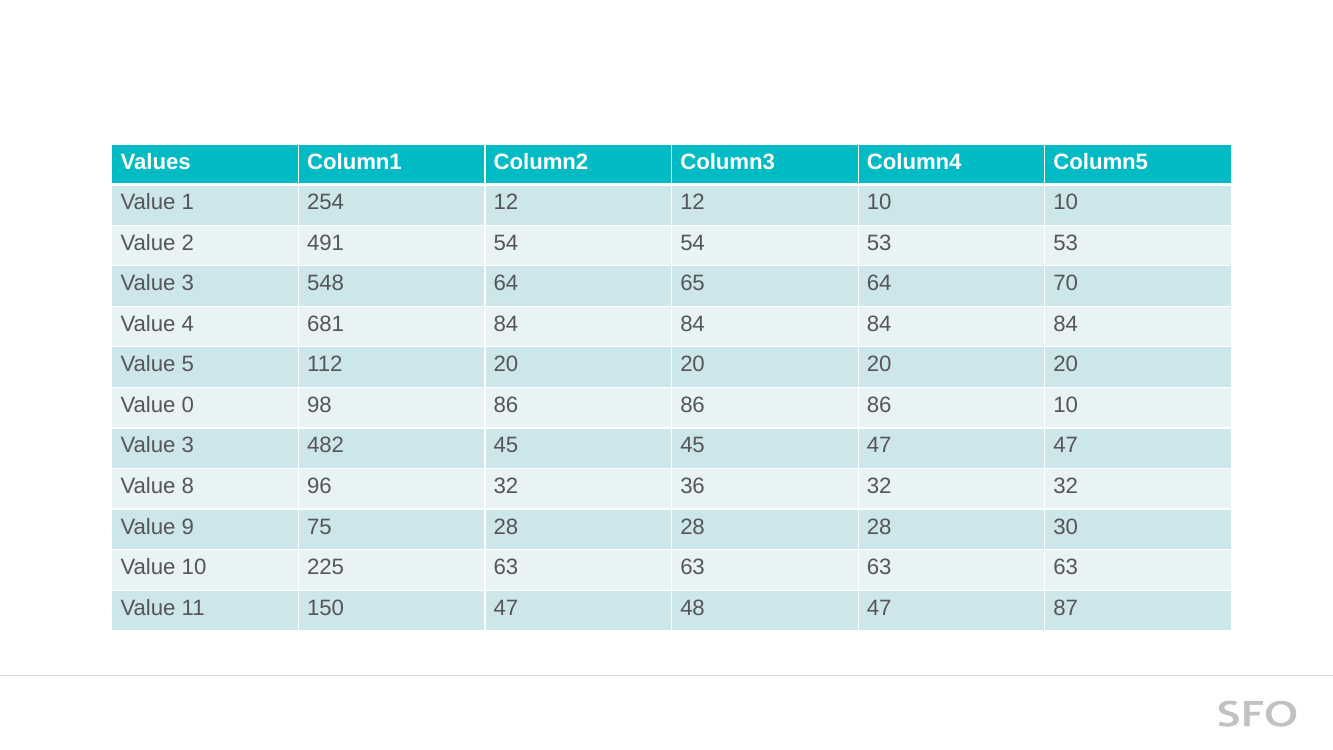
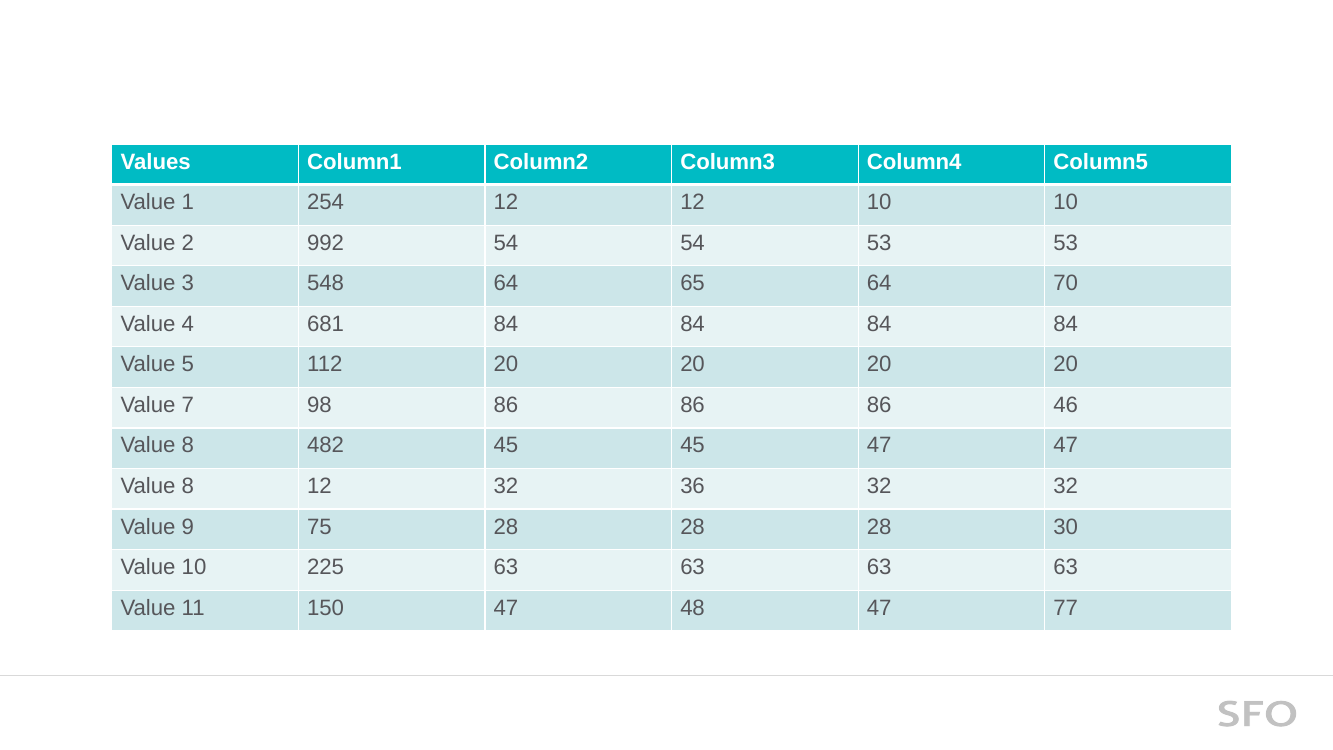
491: 491 -> 992 (326, 243)
0: 0 -> 7 (188, 405)
86 10: 10 -> 46 (1066, 405)
3: 3 -> 8 (188, 446)
8 96: 96 -> 12 (319, 486)
87: 87 -> 77 (1066, 608)
